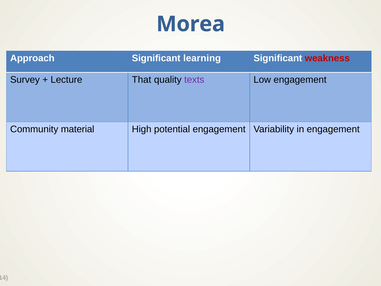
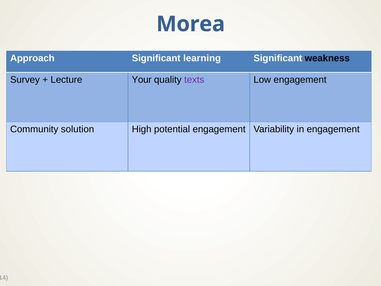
weakness colour: red -> black (327, 58)
That: That -> Your (142, 80)
material: material -> solution (78, 129)
